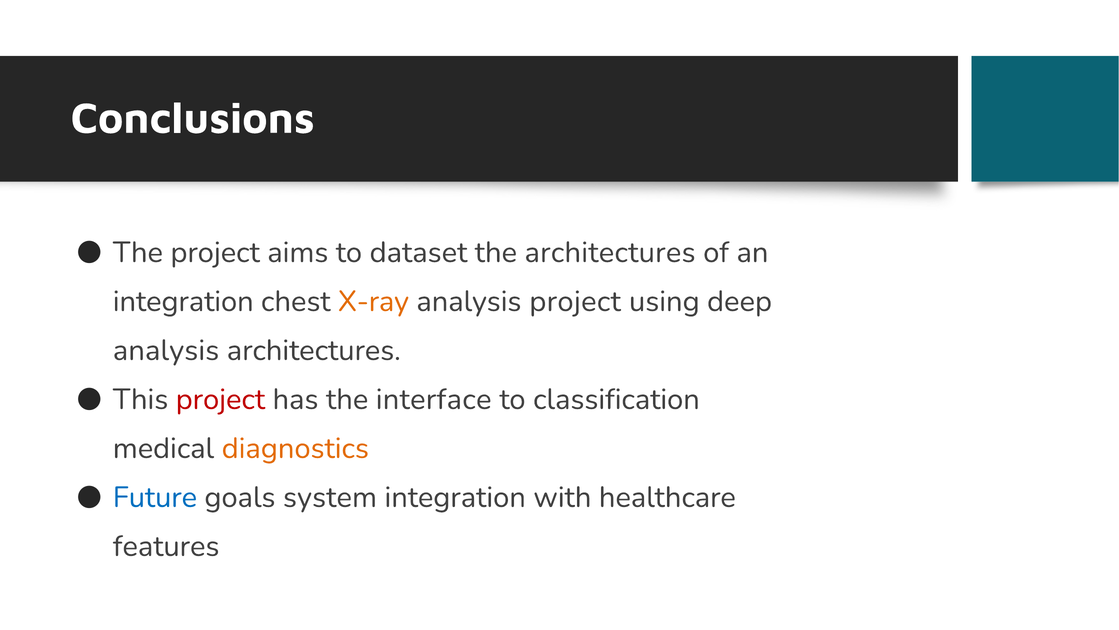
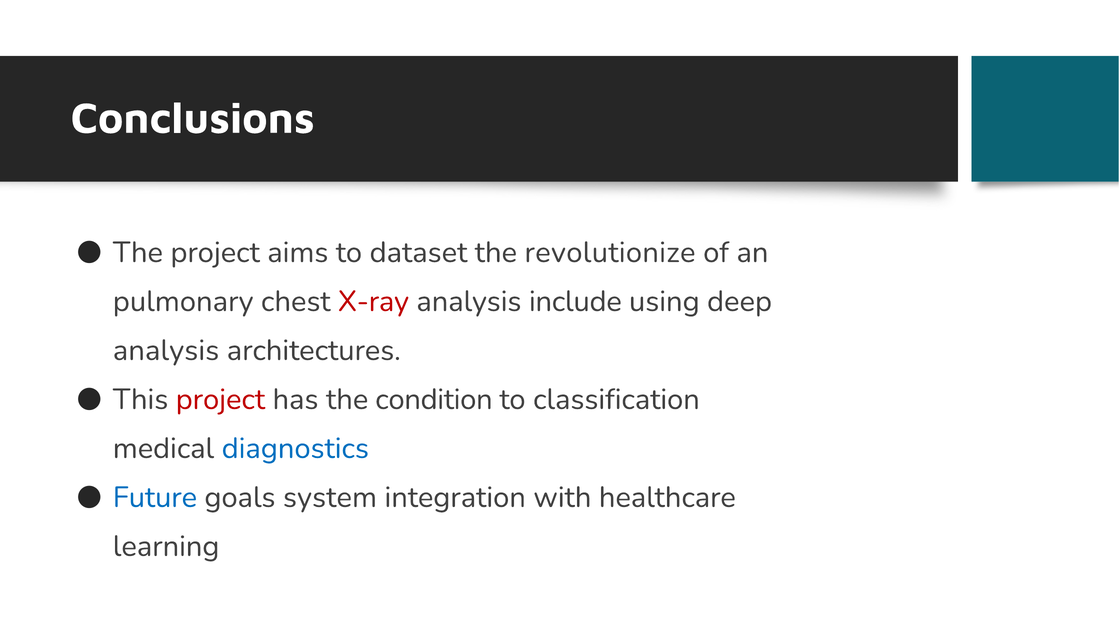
the architectures: architectures -> revolutionize (610, 252)
integration: integration -> pulmonary (183, 301)
X-ray colour: orange -> red (373, 301)
analysis project: project -> include (575, 301)
interface: interface -> condition (434, 399)
diagnostics colour: orange -> blue (295, 448)
features: features -> learning (166, 546)
